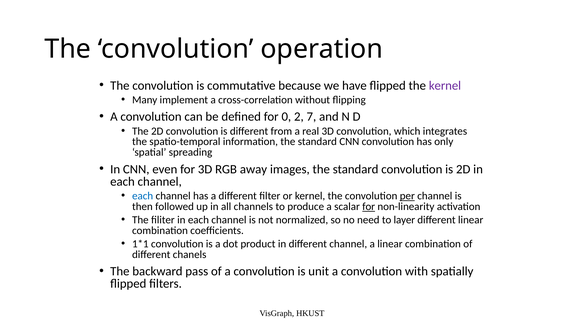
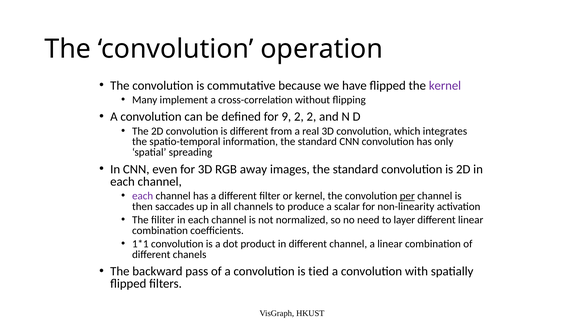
0: 0 -> 9 (286, 117)
2 7: 7 -> 2 (311, 117)
each colour: blue -> purple (143, 196)
followed: followed -> saccades (175, 207)
for underline: present -> none (369, 207)
unit: unit -> tied (319, 272)
